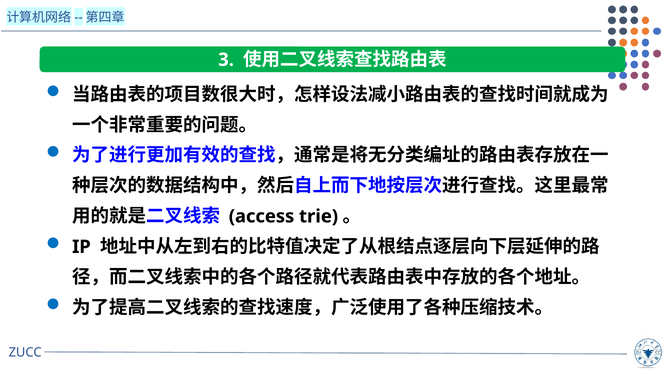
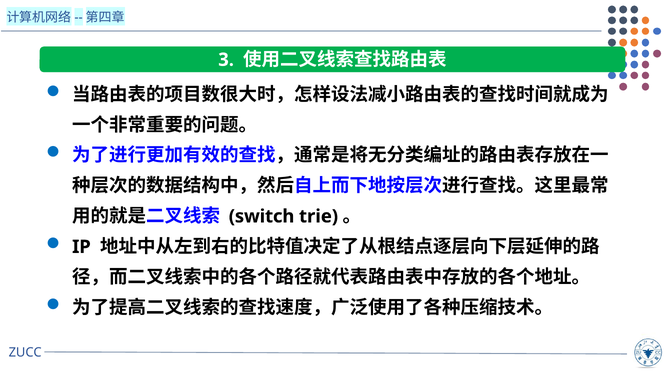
access: access -> switch (262, 216)
